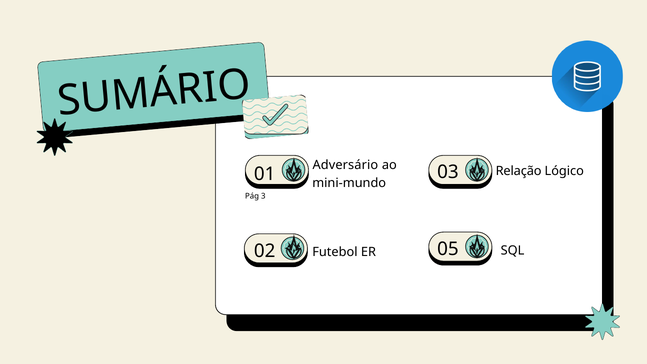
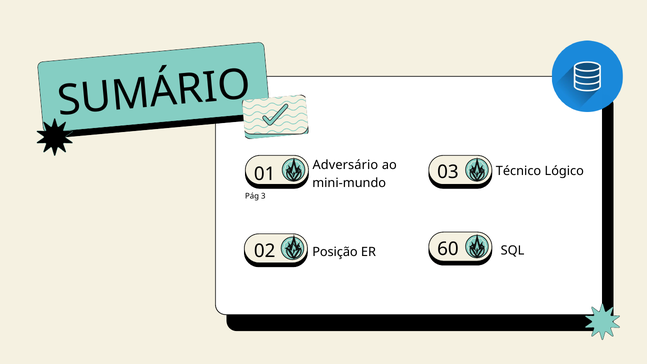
Relação: Relação -> Técnico (519, 171)
05: 05 -> 60 (448, 249)
Futebol: Futebol -> Posição (335, 252)
